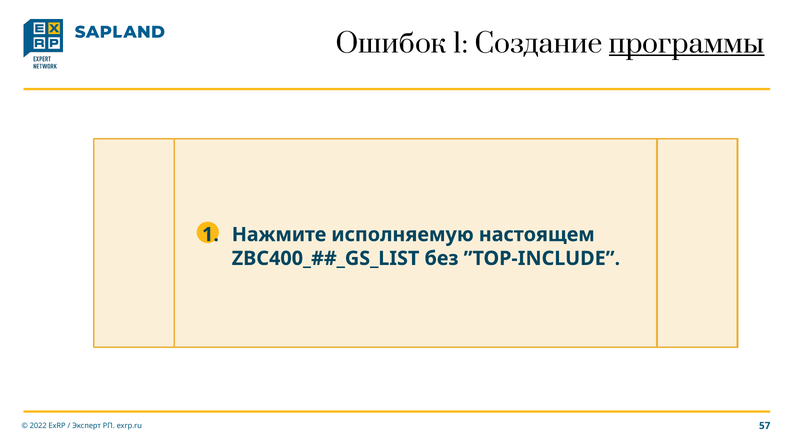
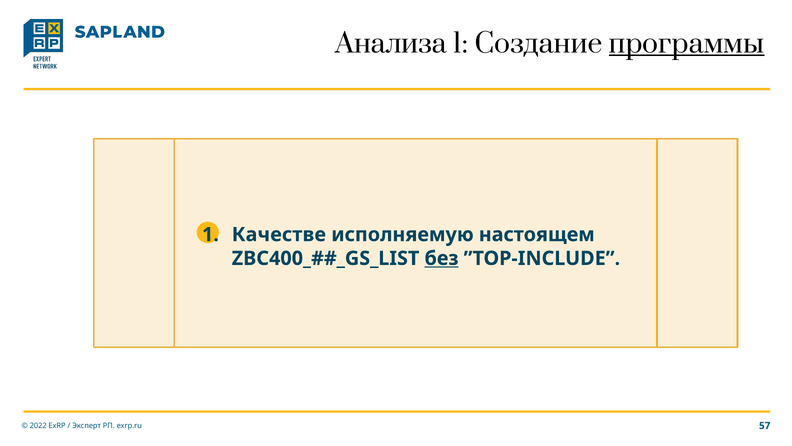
Ошибок: Ошибок -> Анализа (391, 44)
Нажмите: Нажмите -> Качестве (279, 234)
без underline: none -> present (442, 258)
